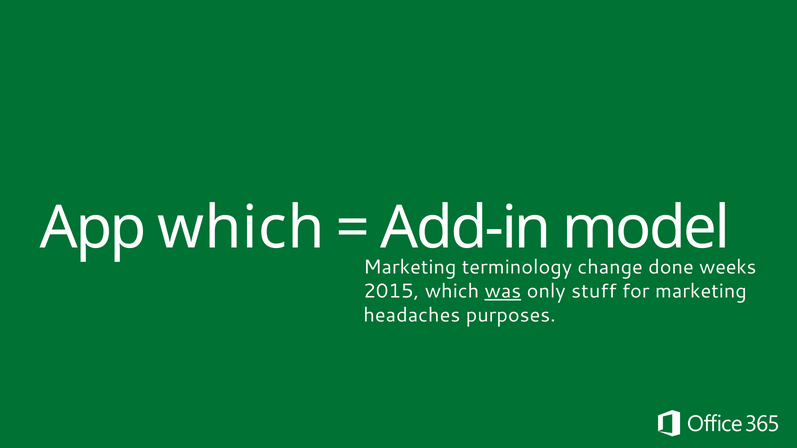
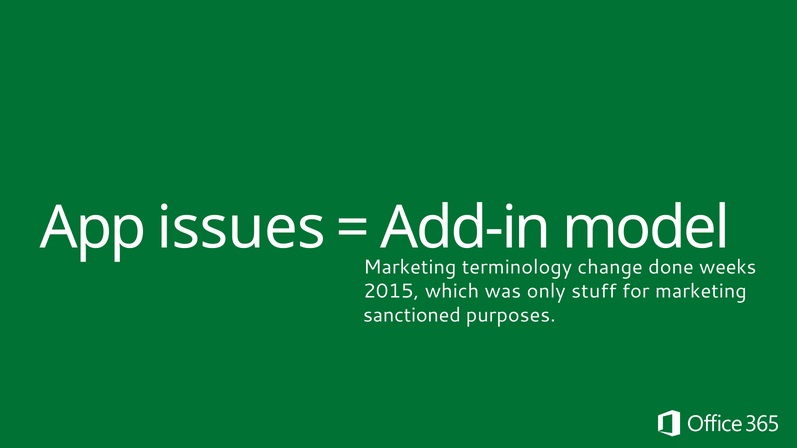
App which: which -> issues (241, 228)
was underline: present -> none (503, 291)
headaches: headaches -> sanctioned (412, 315)
